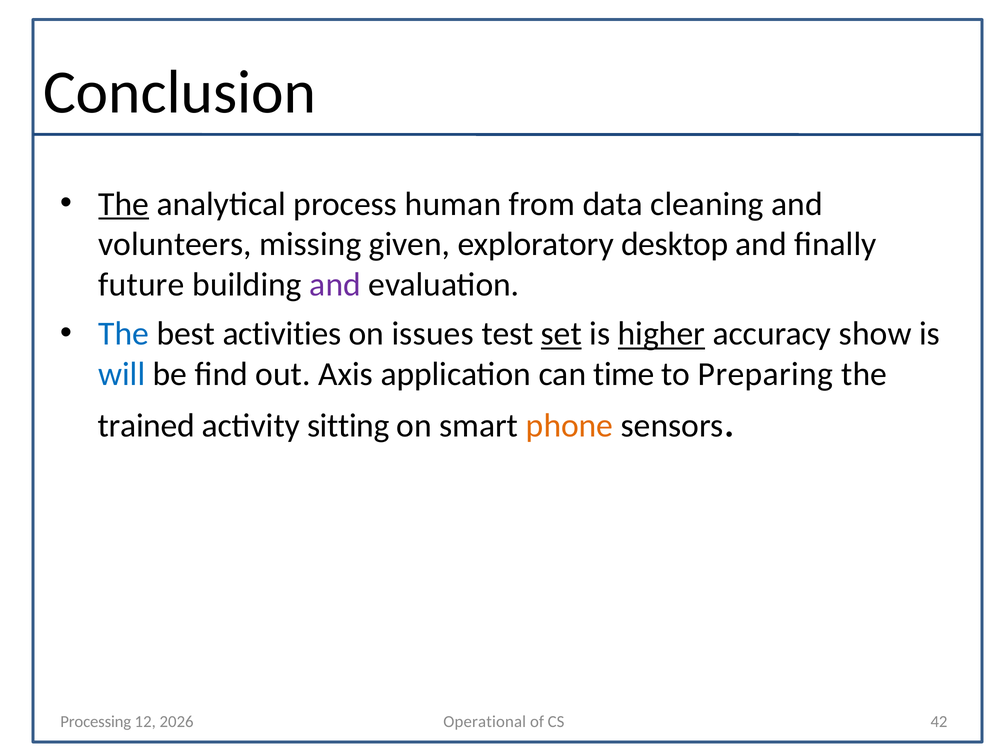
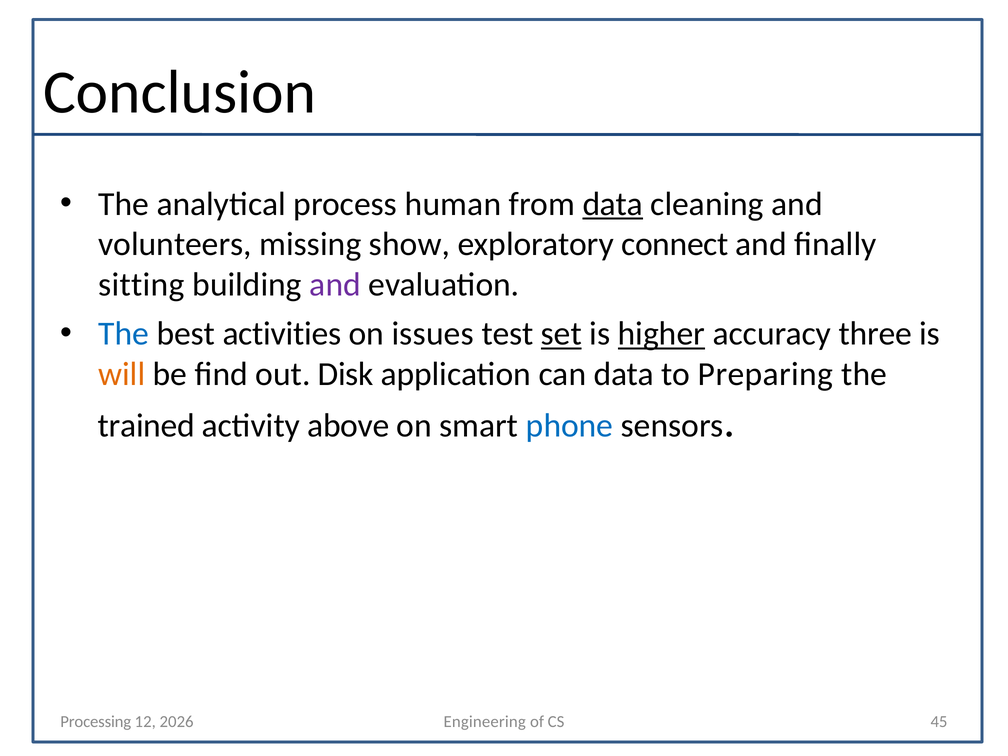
The underline: present -> none (124, 204)
data underline: none -> present (613, 204)
given: given -> show (409, 244)
desktop: desktop -> connect (675, 244)
future: future -> sitting (141, 285)
show: show -> three (875, 334)
will colour: blue -> orange (122, 374)
Axis: Axis -> Disk (346, 374)
can time: time -> data (624, 374)
sitting: sitting -> above (348, 426)
phone colour: orange -> blue (570, 426)
Operational: Operational -> Engineering (485, 722)
42: 42 -> 45 (939, 722)
